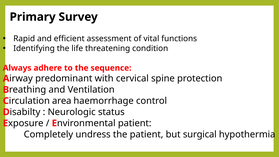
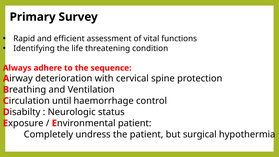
predominant: predominant -> deterioration (64, 78)
area: area -> until (62, 101)
